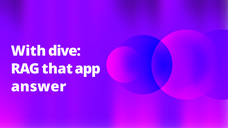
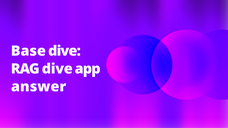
With: With -> Base (28, 51)
RAG that: that -> dive (57, 69)
